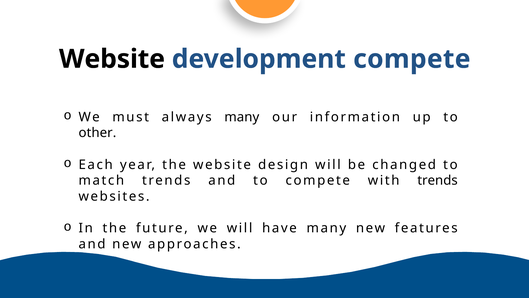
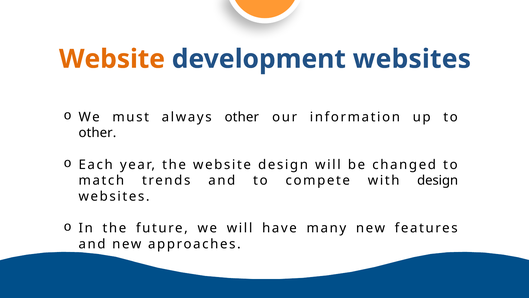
Website colour: black -> orange (112, 59)
development compete: compete -> websites (412, 59)
always many: many -> other (242, 117)
with trends: trends -> design (438, 180)
